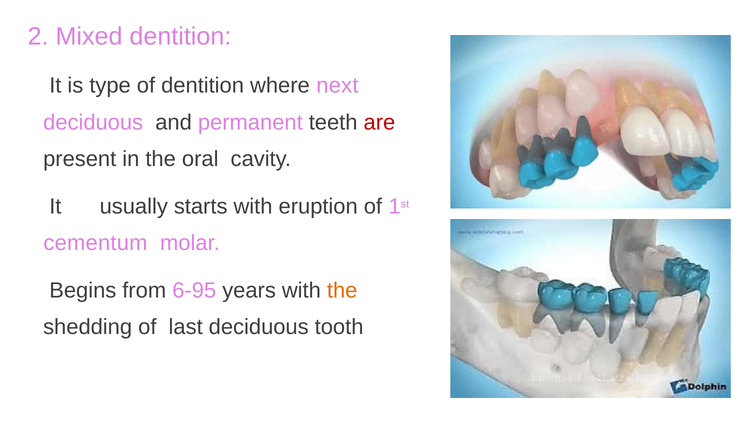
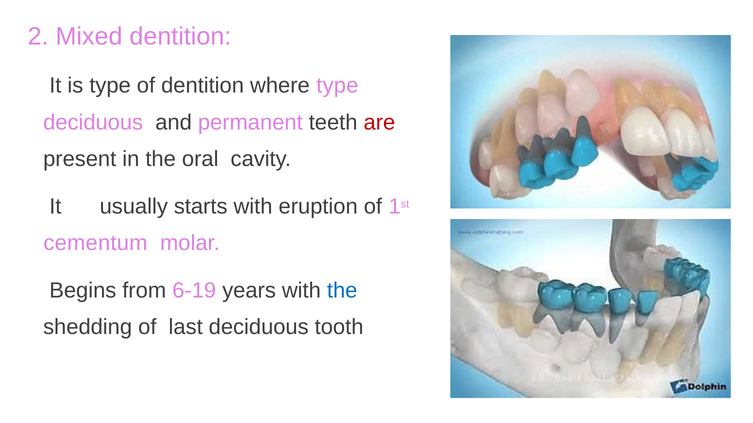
where next: next -> type (337, 86)
6-95: 6-95 -> 6-19 (194, 291)
the colour: orange -> blue (342, 291)
